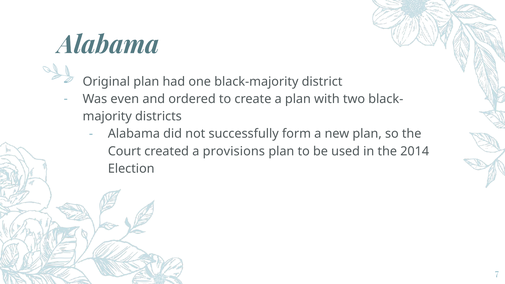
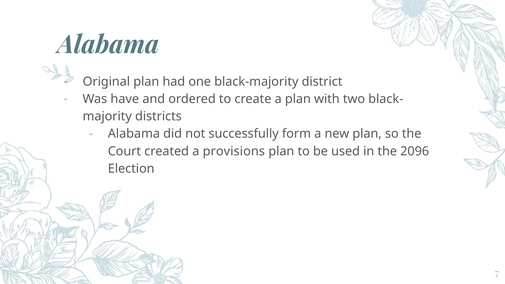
even: even -> have (125, 99)
2014: 2014 -> 2096 (415, 151)
